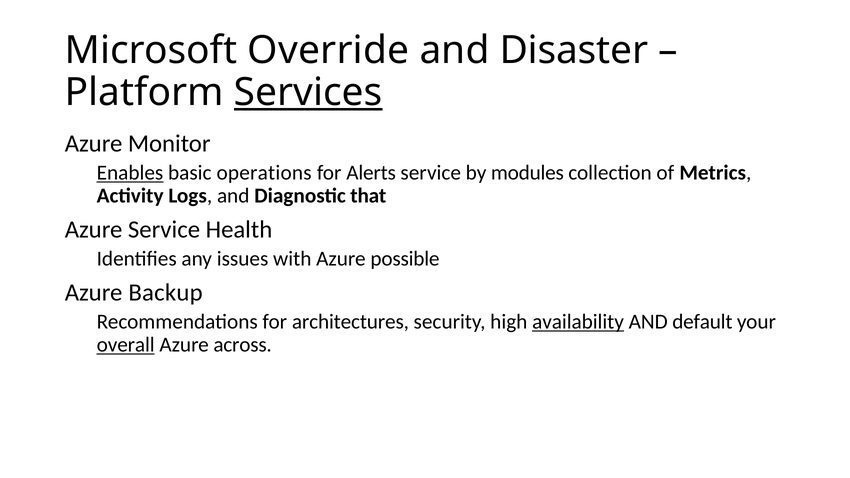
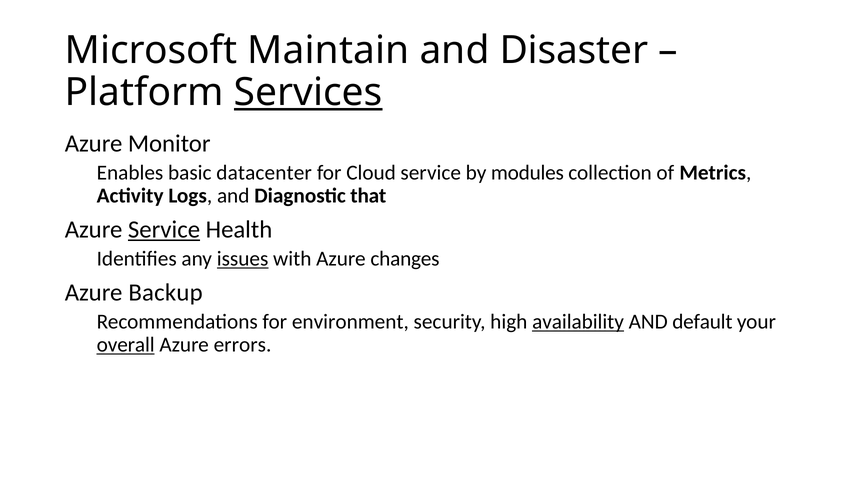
Override: Override -> Maintain (328, 50)
Enables underline: present -> none (130, 173)
operations: operations -> datacenter (264, 173)
Alerts: Alerts -> Cloud (371, 173)
Service underline: none -> present (164, 230)
issues underline: none -> present (243, 259)
possible: possible -> changes (405, 259)
architectures: architectures -> environment (350, 322)
across: across -> errors (243, 345)
